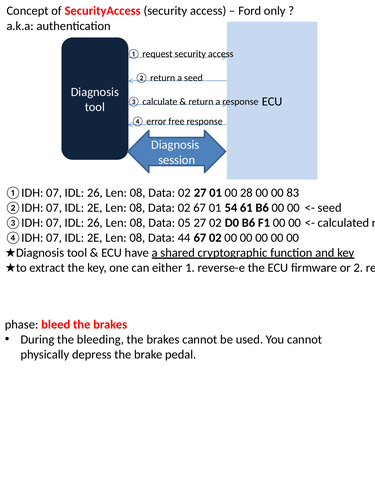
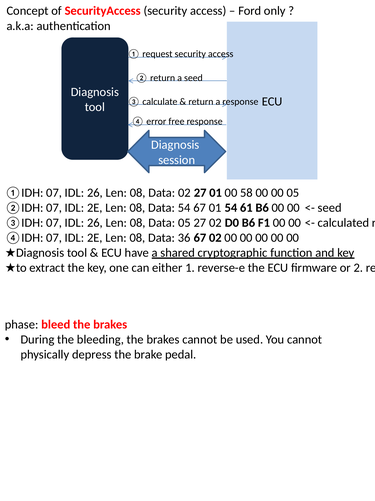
28: 28 -> 58 (246, 192)
00 83: 83 -> 05 (293, 192)
02: 02 -> 54 (184, 207)
44: 44 -> 36 (184, 237)
